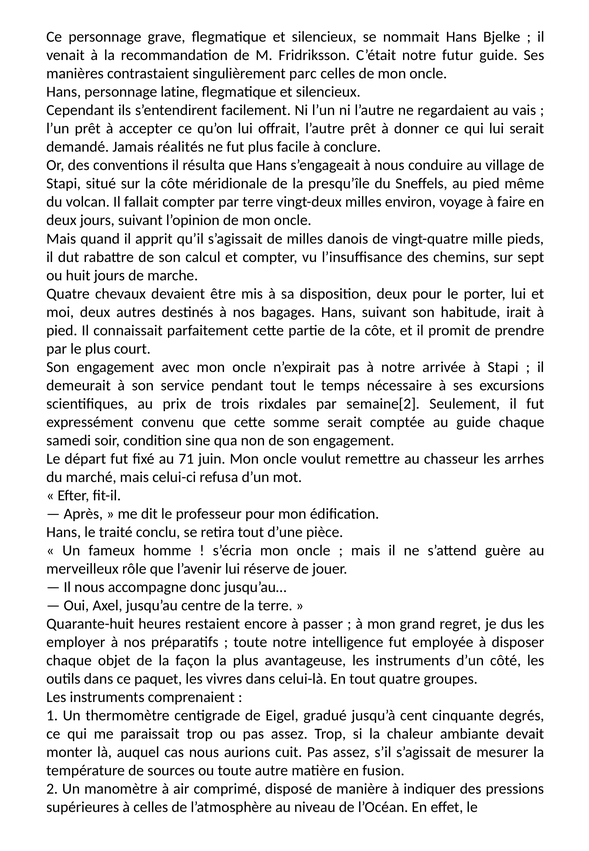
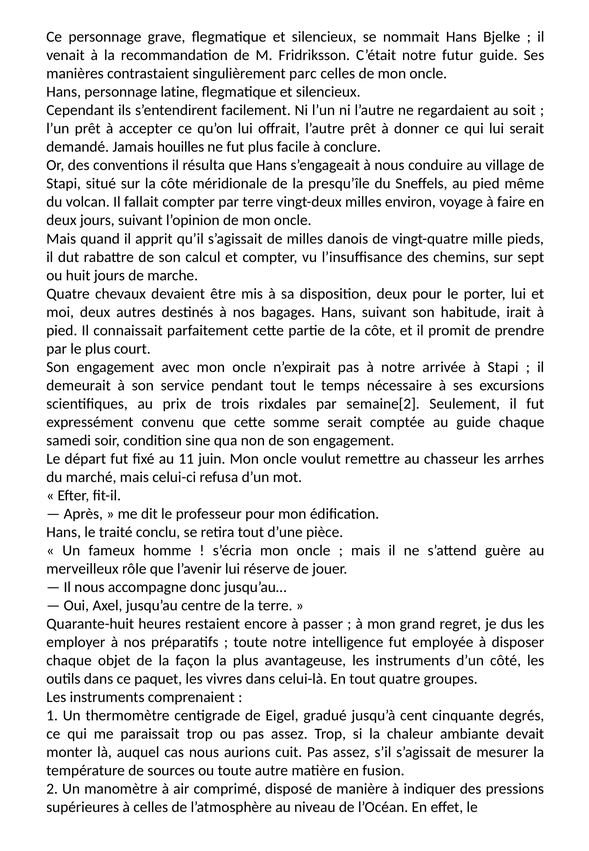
vais: vais -> soit (524, 110)
réalités: réalités -> houilles (181, 147)
71: 71 -> 11 (186, 459)
